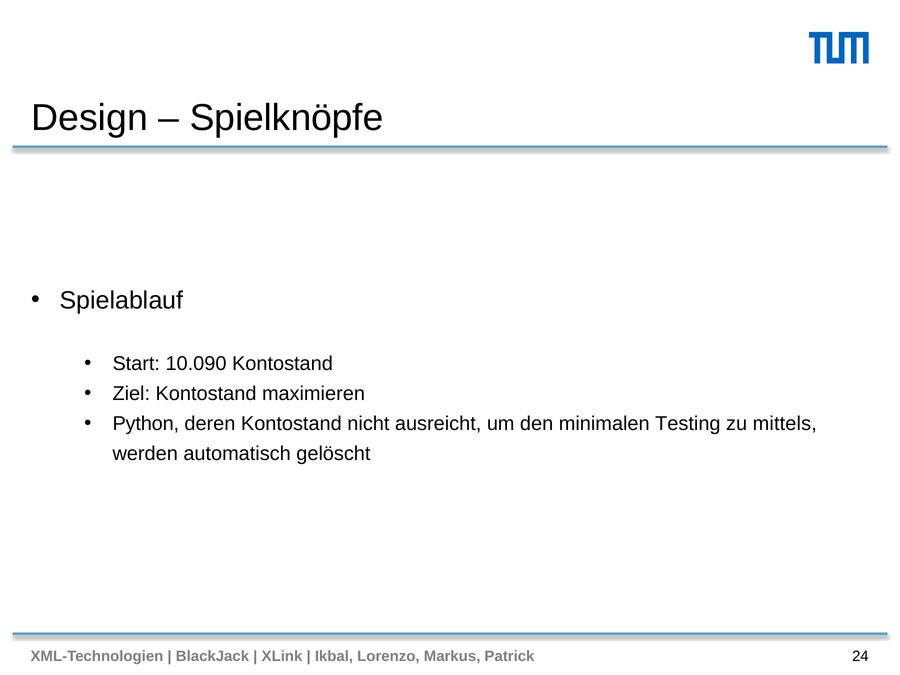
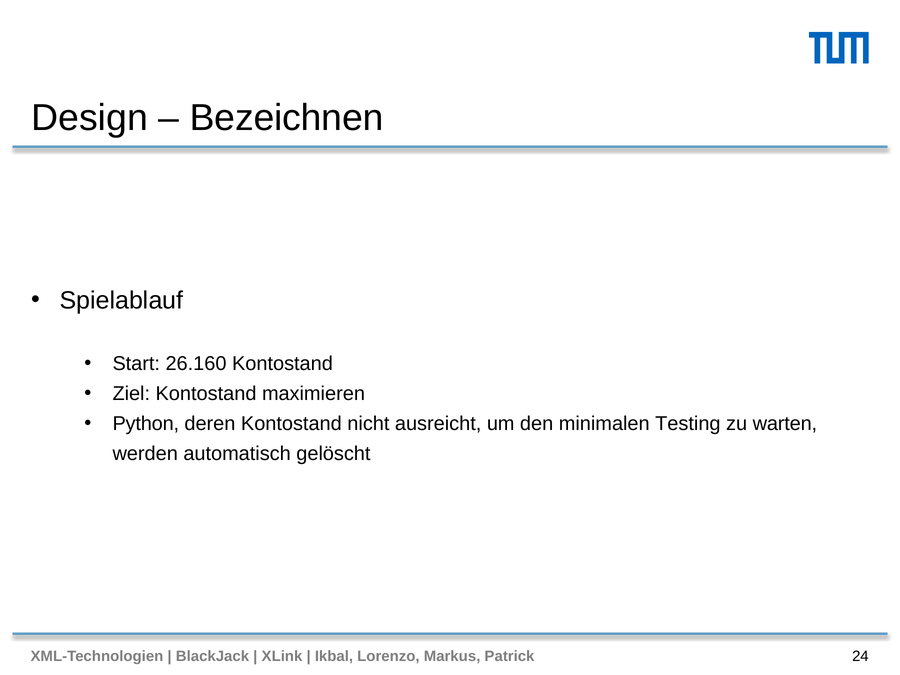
Spielknöpfe: Spielknöpfe -> Bezeichnen (287, 118)
10.090: 10.090 -> 26.160 (196, 364)
mittels: mittels -> warten (785, 424)
